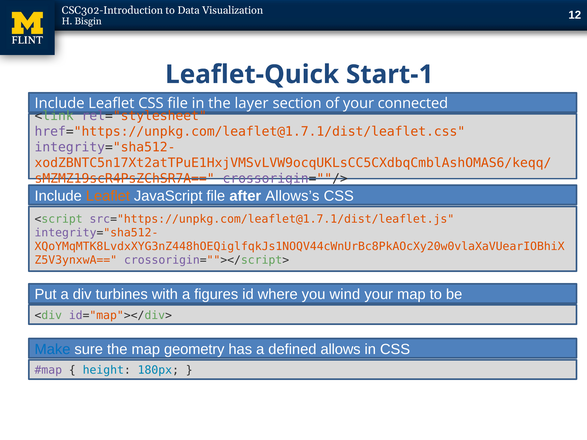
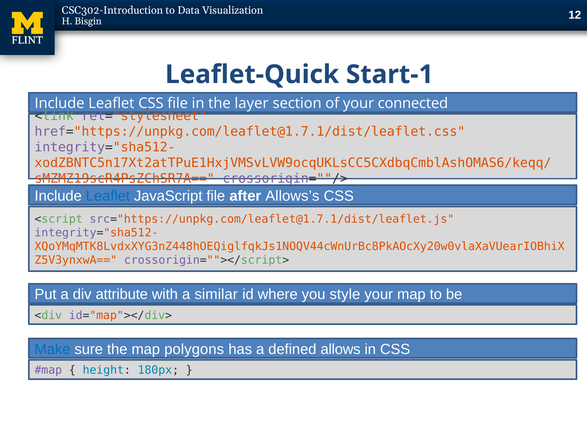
Leaflet colour: orange -> blue (108, 196)
turbines: turbines -> attribute (122, 295)
figures: figures -> similar (216, 295)
wind: wind -> style (345, 295)
geometry: geometry -> polygons (194, 350)
